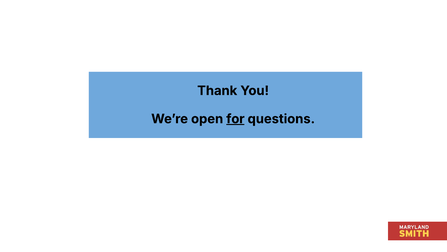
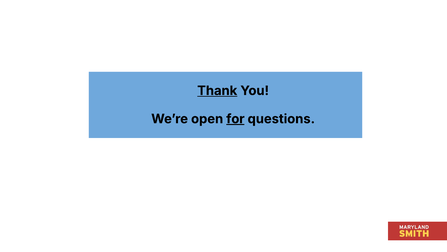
Thank underline: none -> present (217, 91)
